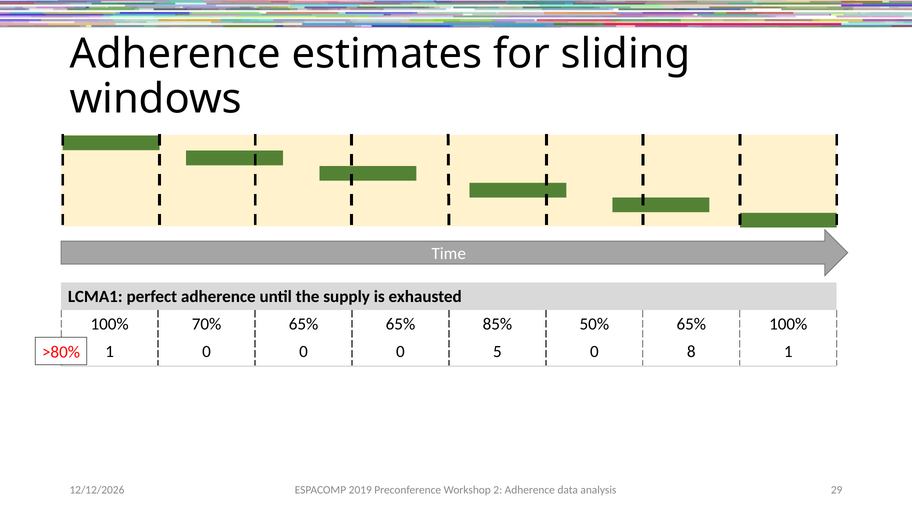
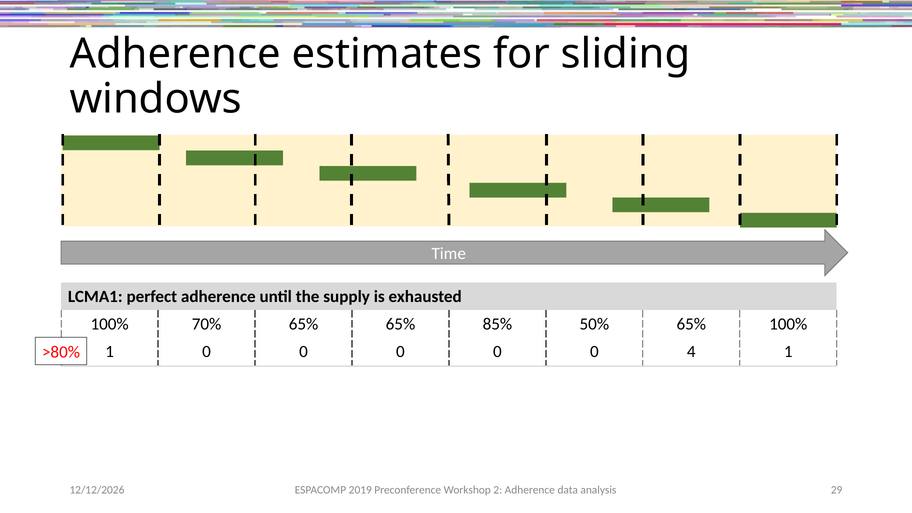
5: 5 -> 0 (497, 352)
8: 8 -> 4 (691, 352)
